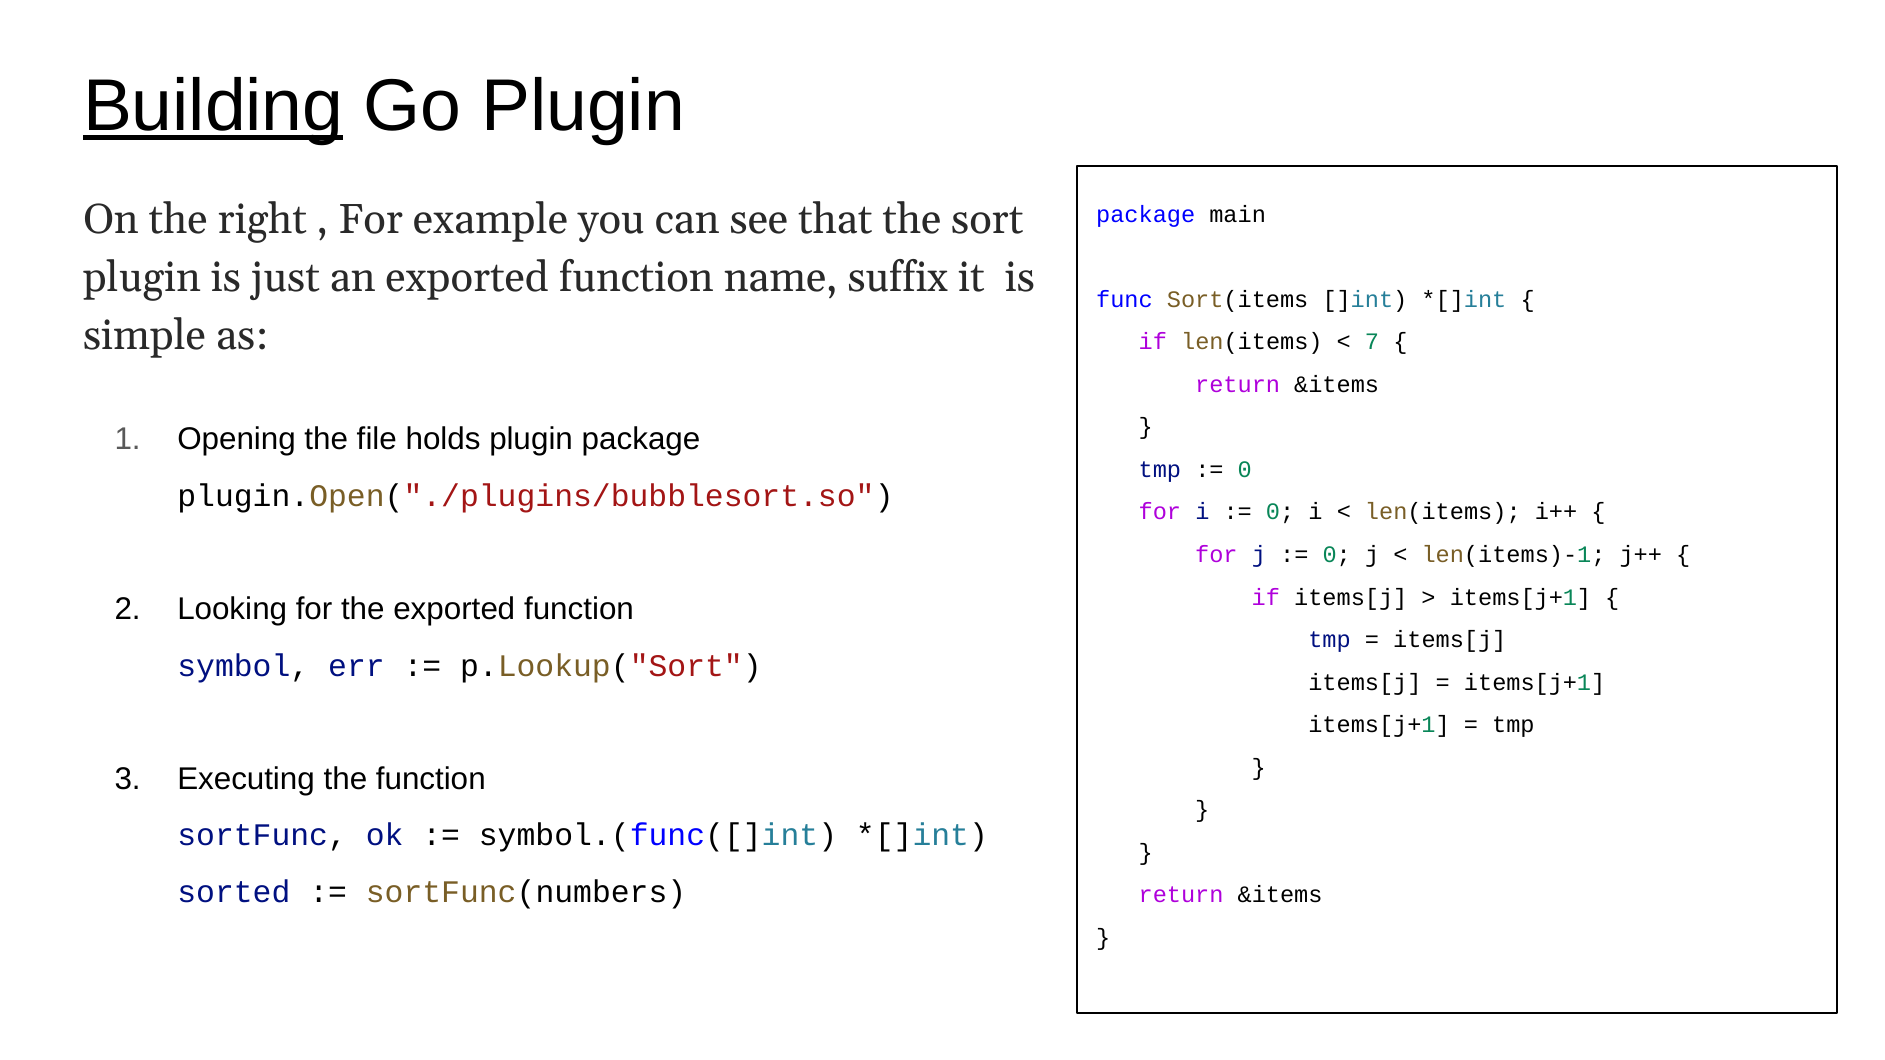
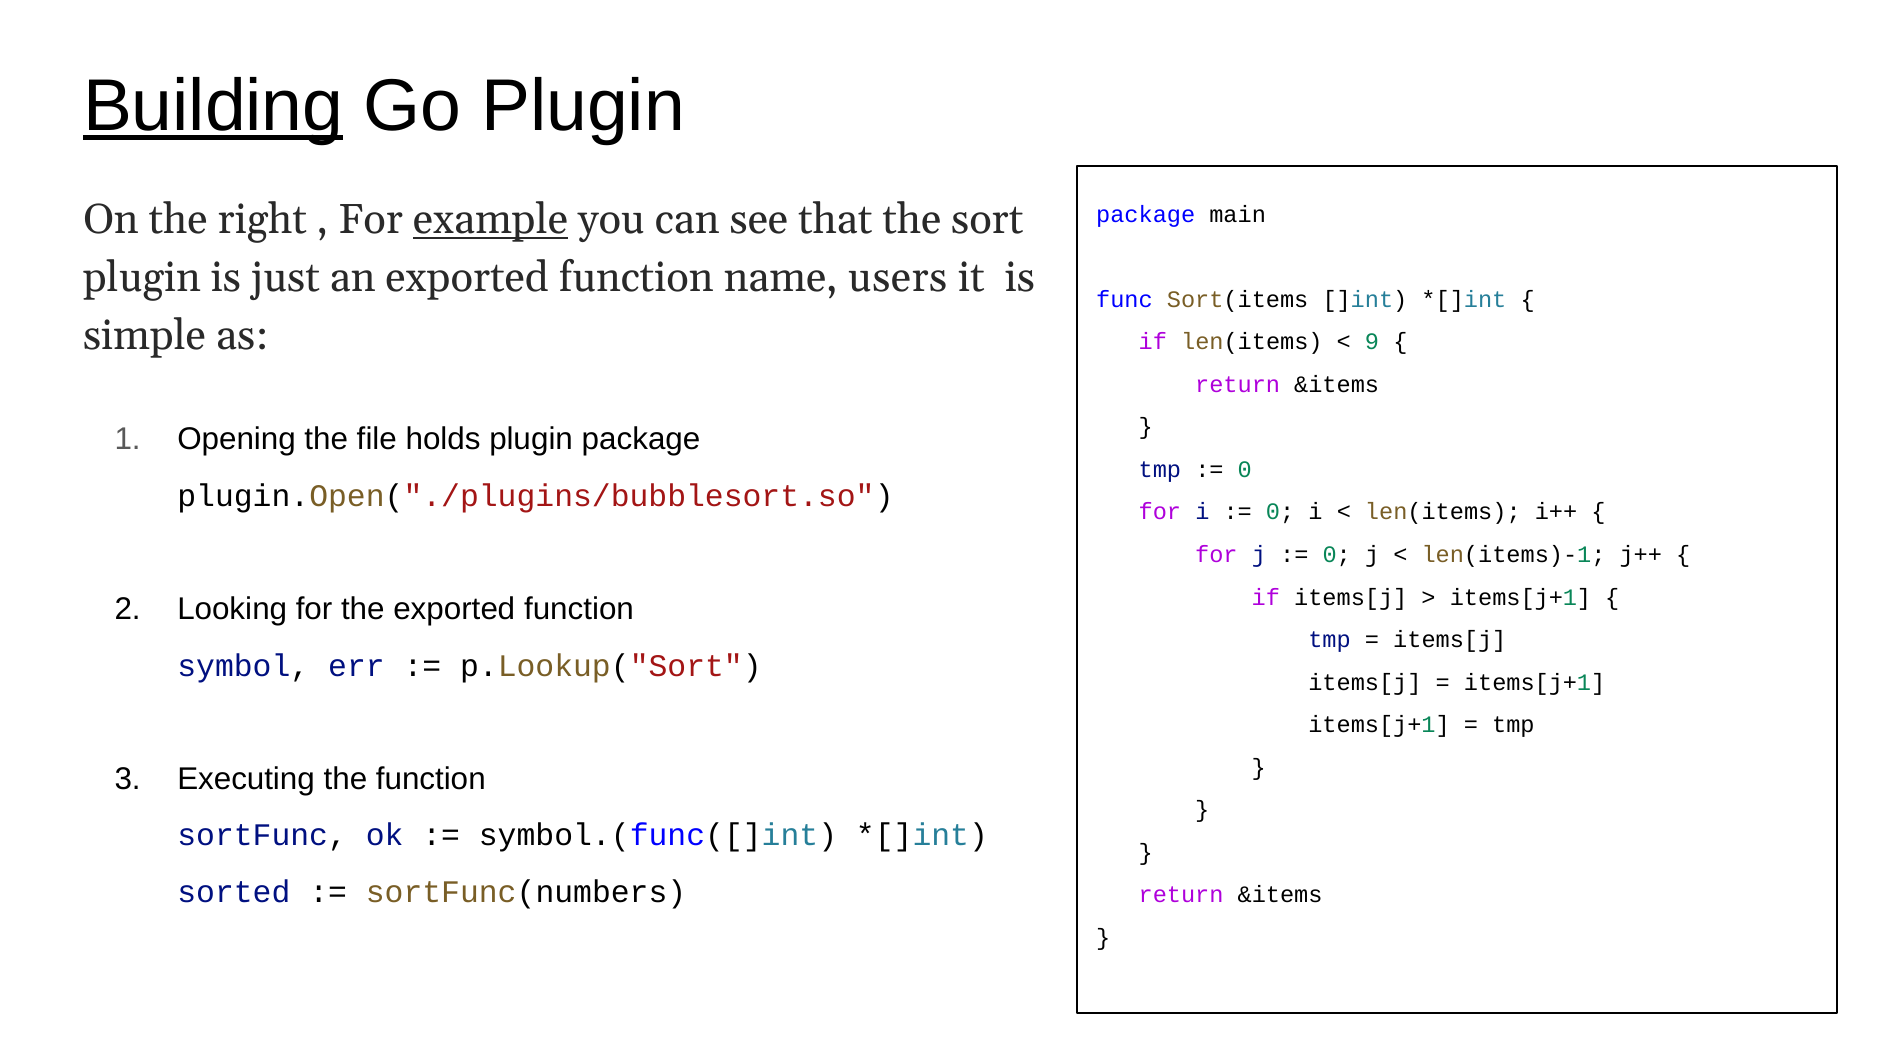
example underline: none -> present (490, 220)
suffix: suffix -> users (898, 278)
7: 7 -> 9 (1372, 342)
